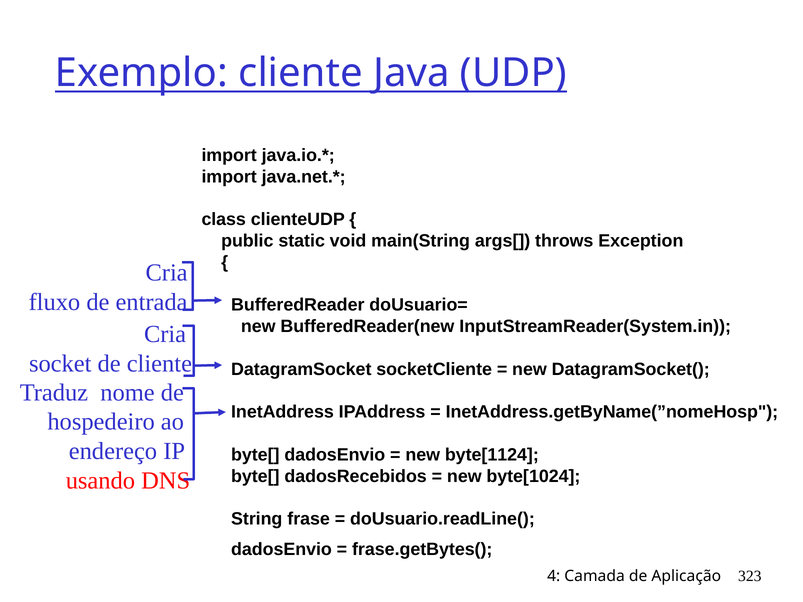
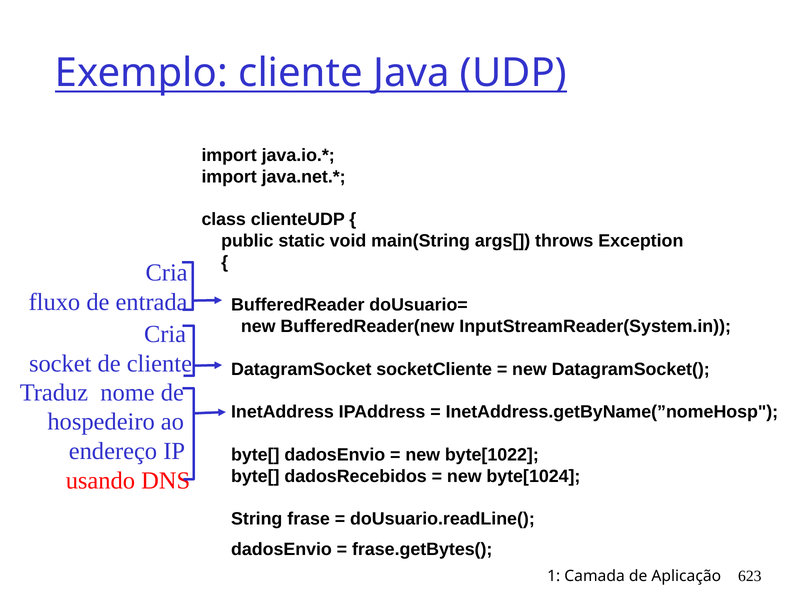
byte[1124: byte[1124 -> byte[1022 (492, 455)
4: 4 -> 1 (554, 577)
323: 323 -> 623 (750, 577)
